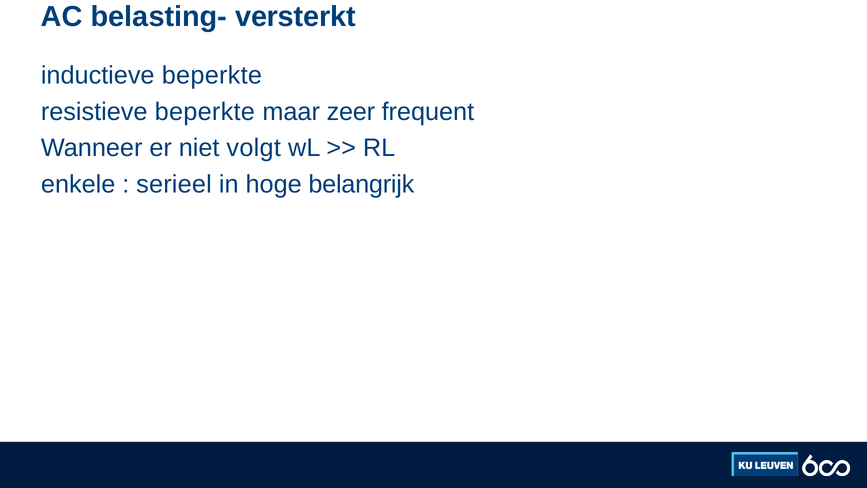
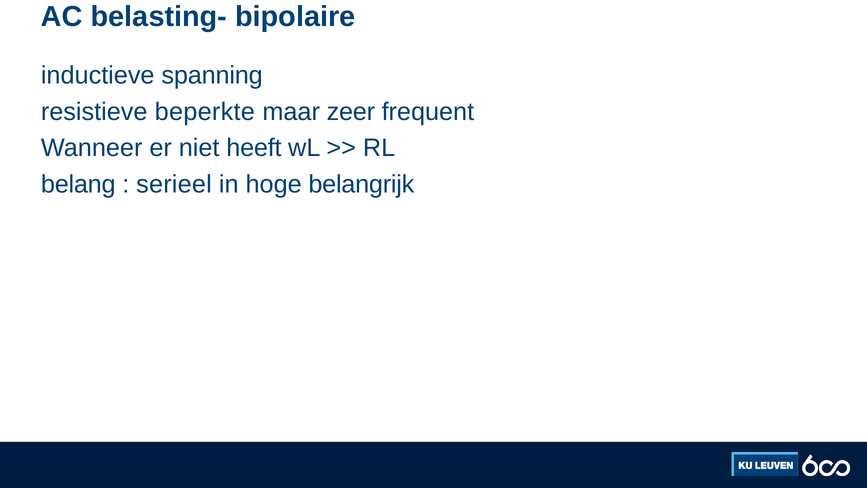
versterkt: versterkt -> bipolaire (295, 17)
inductieve beperkte: beperkte -> spanning (212, 75)
volgt: volgt -> heeft (254, 148)
enkele: enkele -> belang (78, 184)
